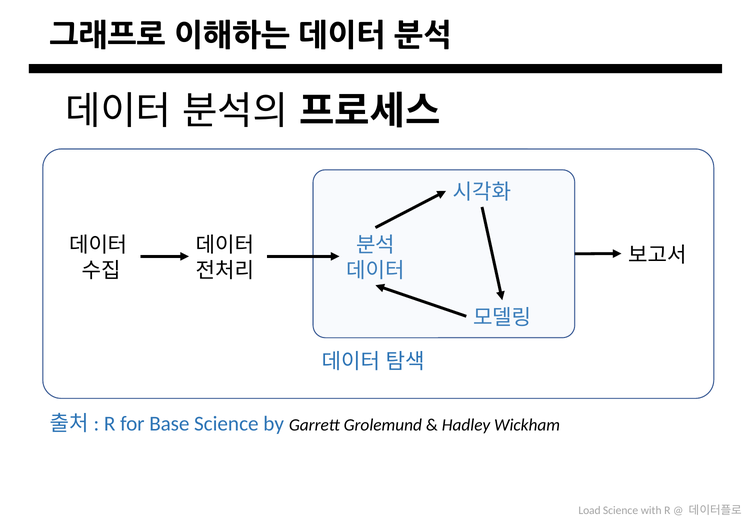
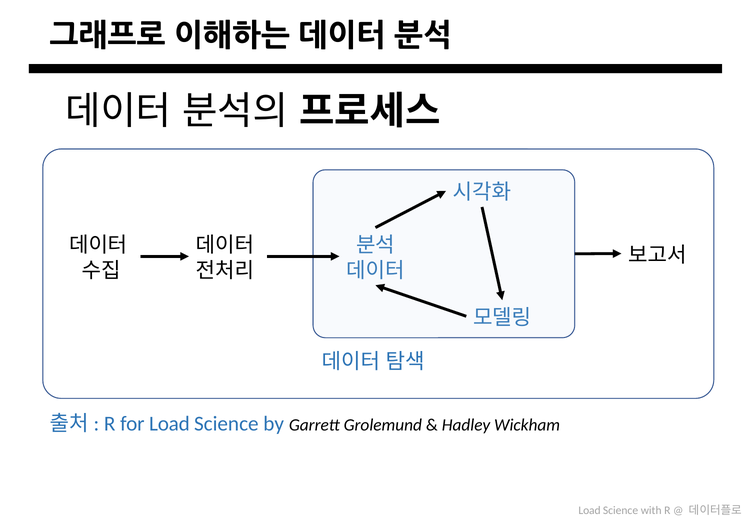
for Base: Base -> Load (169, 424)
